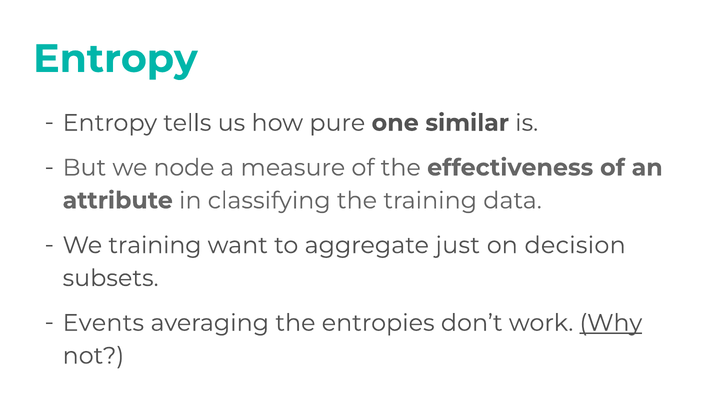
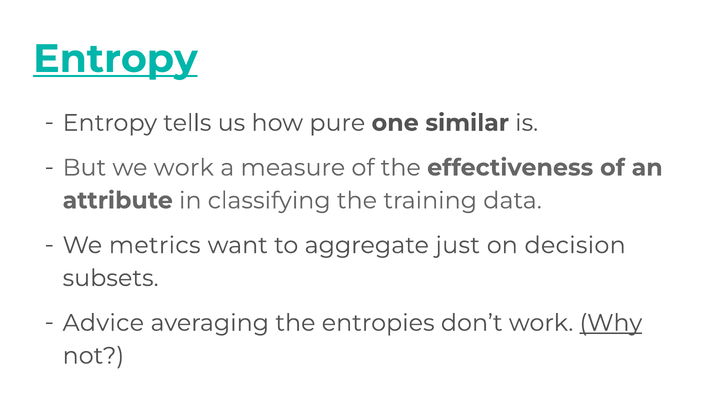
Entropy underline: none -> present (115, 59)
we node: node -> work (184, 168)
We training: training -> metrics (155, 245)
Events: Events -> Advice (103, 323)
